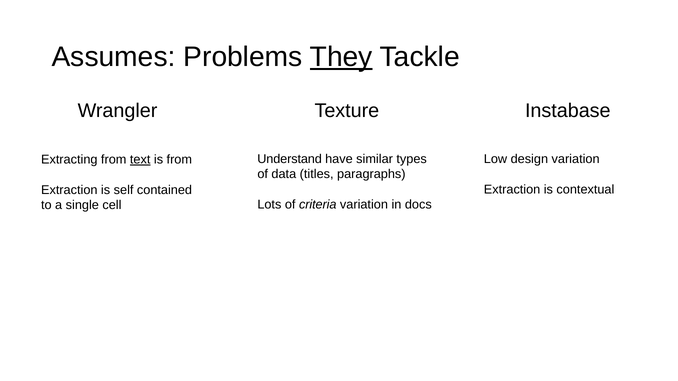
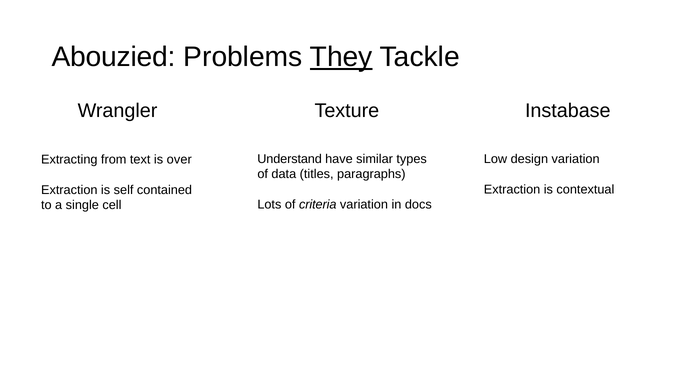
Assumes: Assumes -> Abouzied (114, 57)
text underline: present -> none (140, 160)
is from: from -> over (179, 160)
